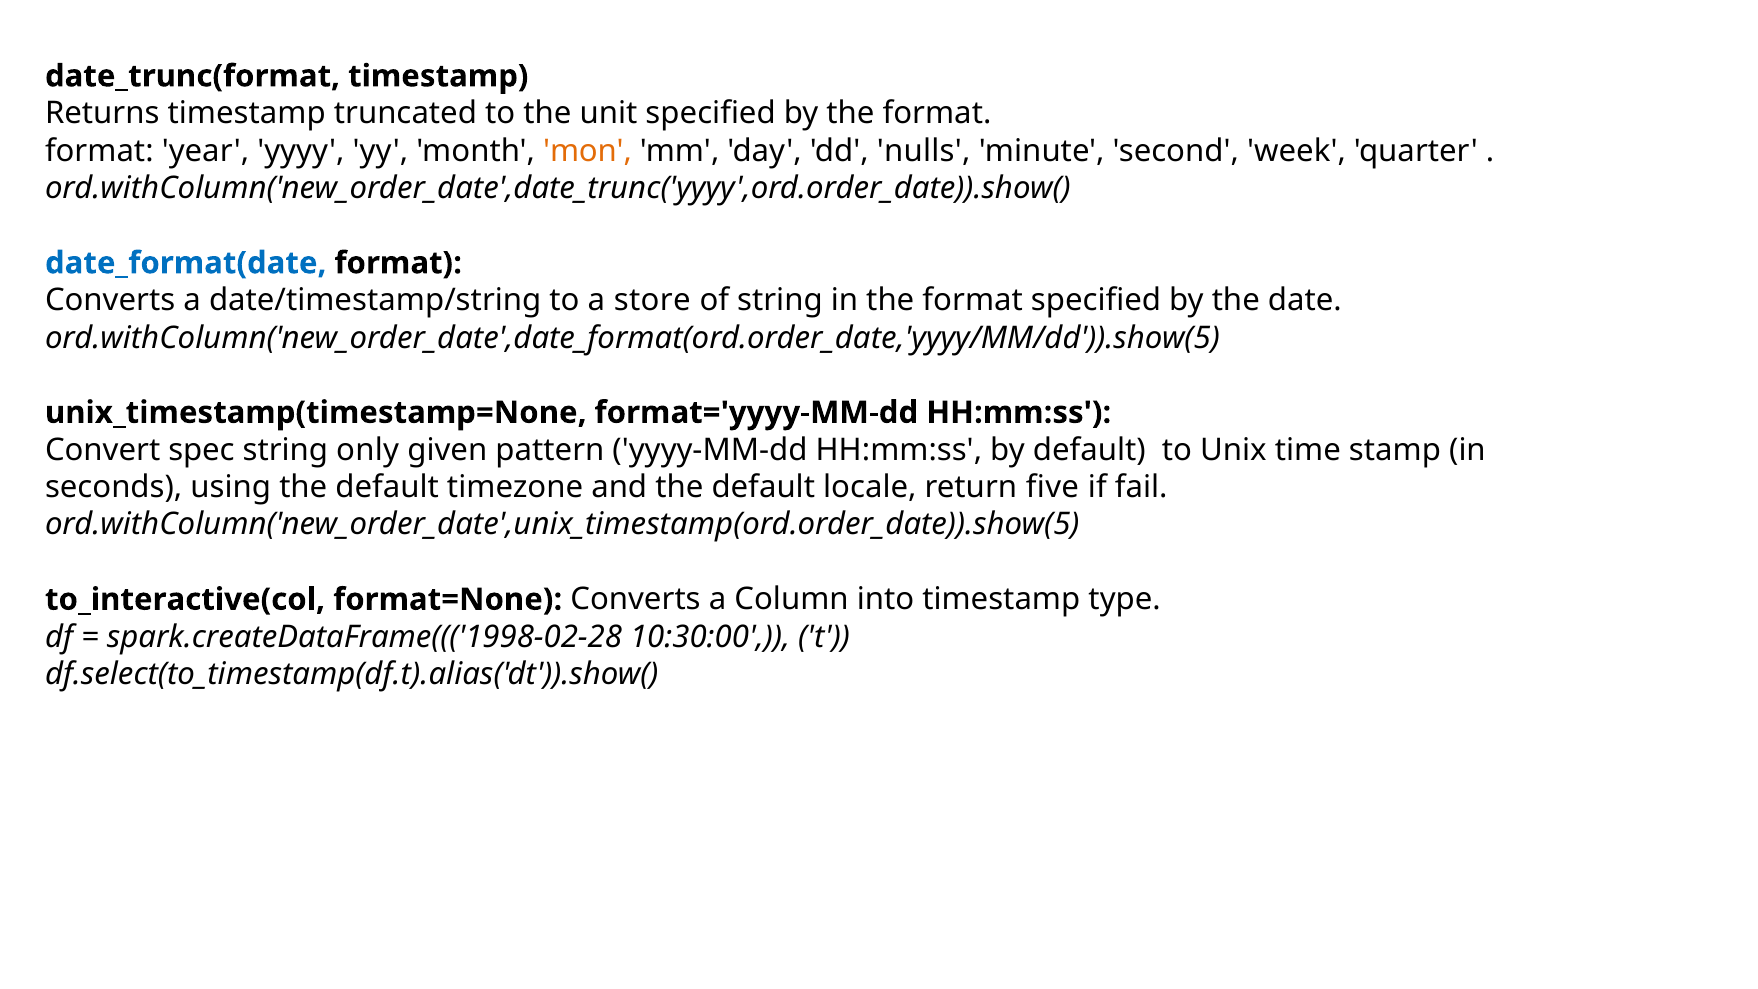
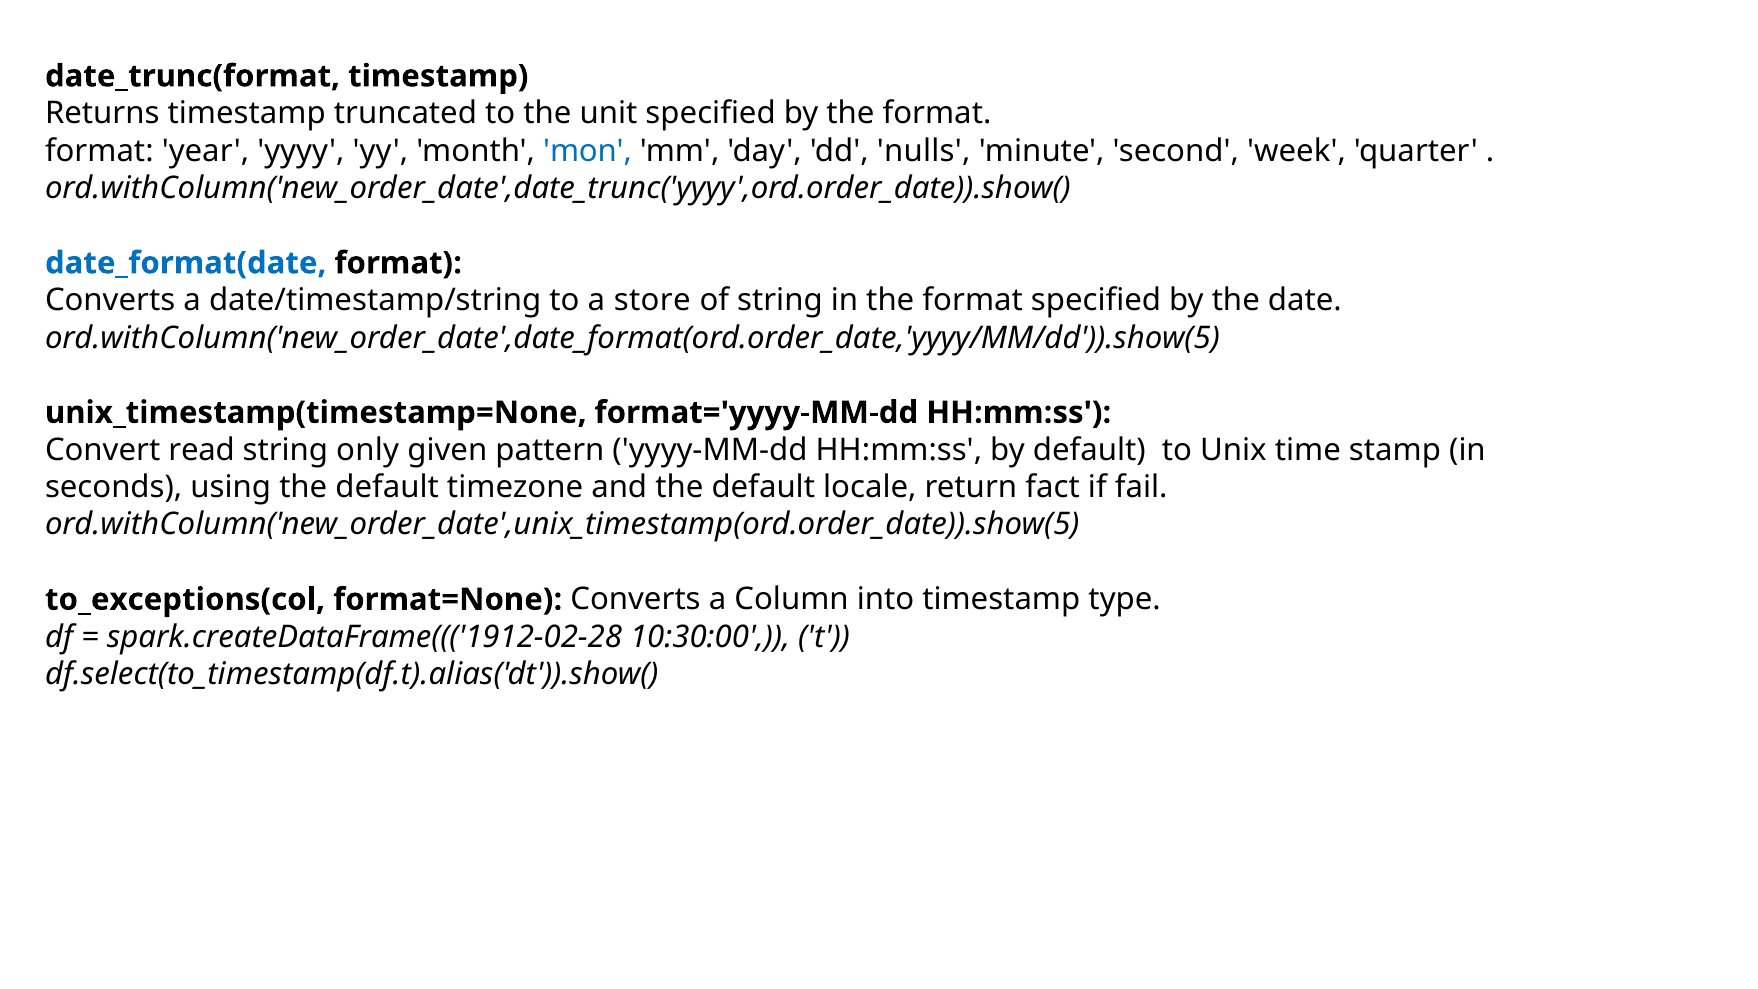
mon colour: orange -> blue (588, 151)
spec: spec -> read (202, 450)
five: five -> fact (1053, 487)
to_interactive(col: to_interactive(col -> to_exceptions(col (185, 599)
spark.createDataFrame((('1998-02-28: spark.createDataFrame((('1998-02-28 -> spark.createDataFrame((('1912-02-28 (364, 637)
